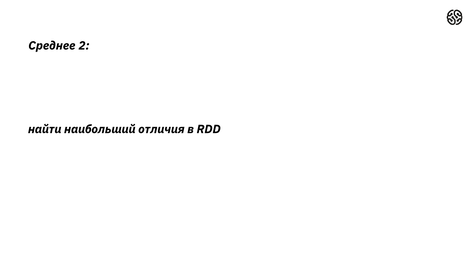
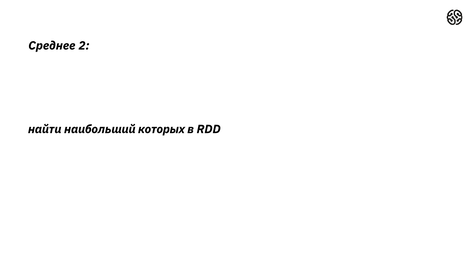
отличия: отличия -> которых (161, 129)
